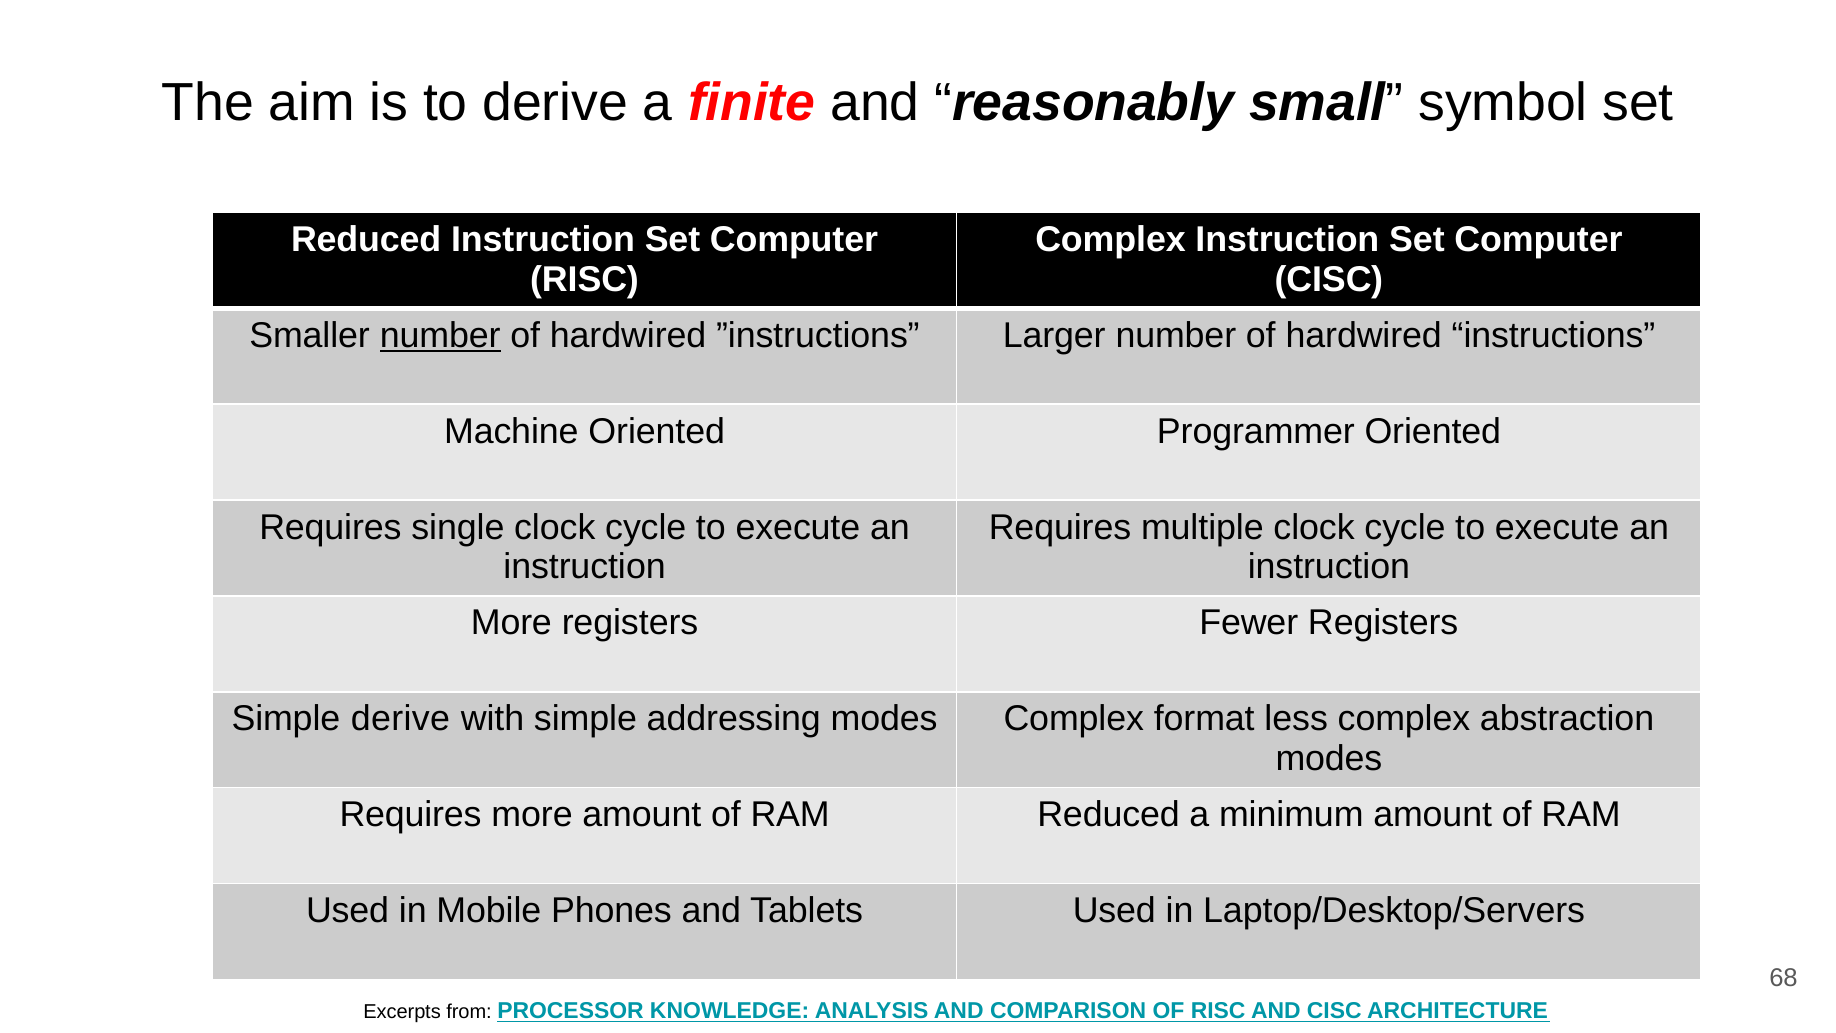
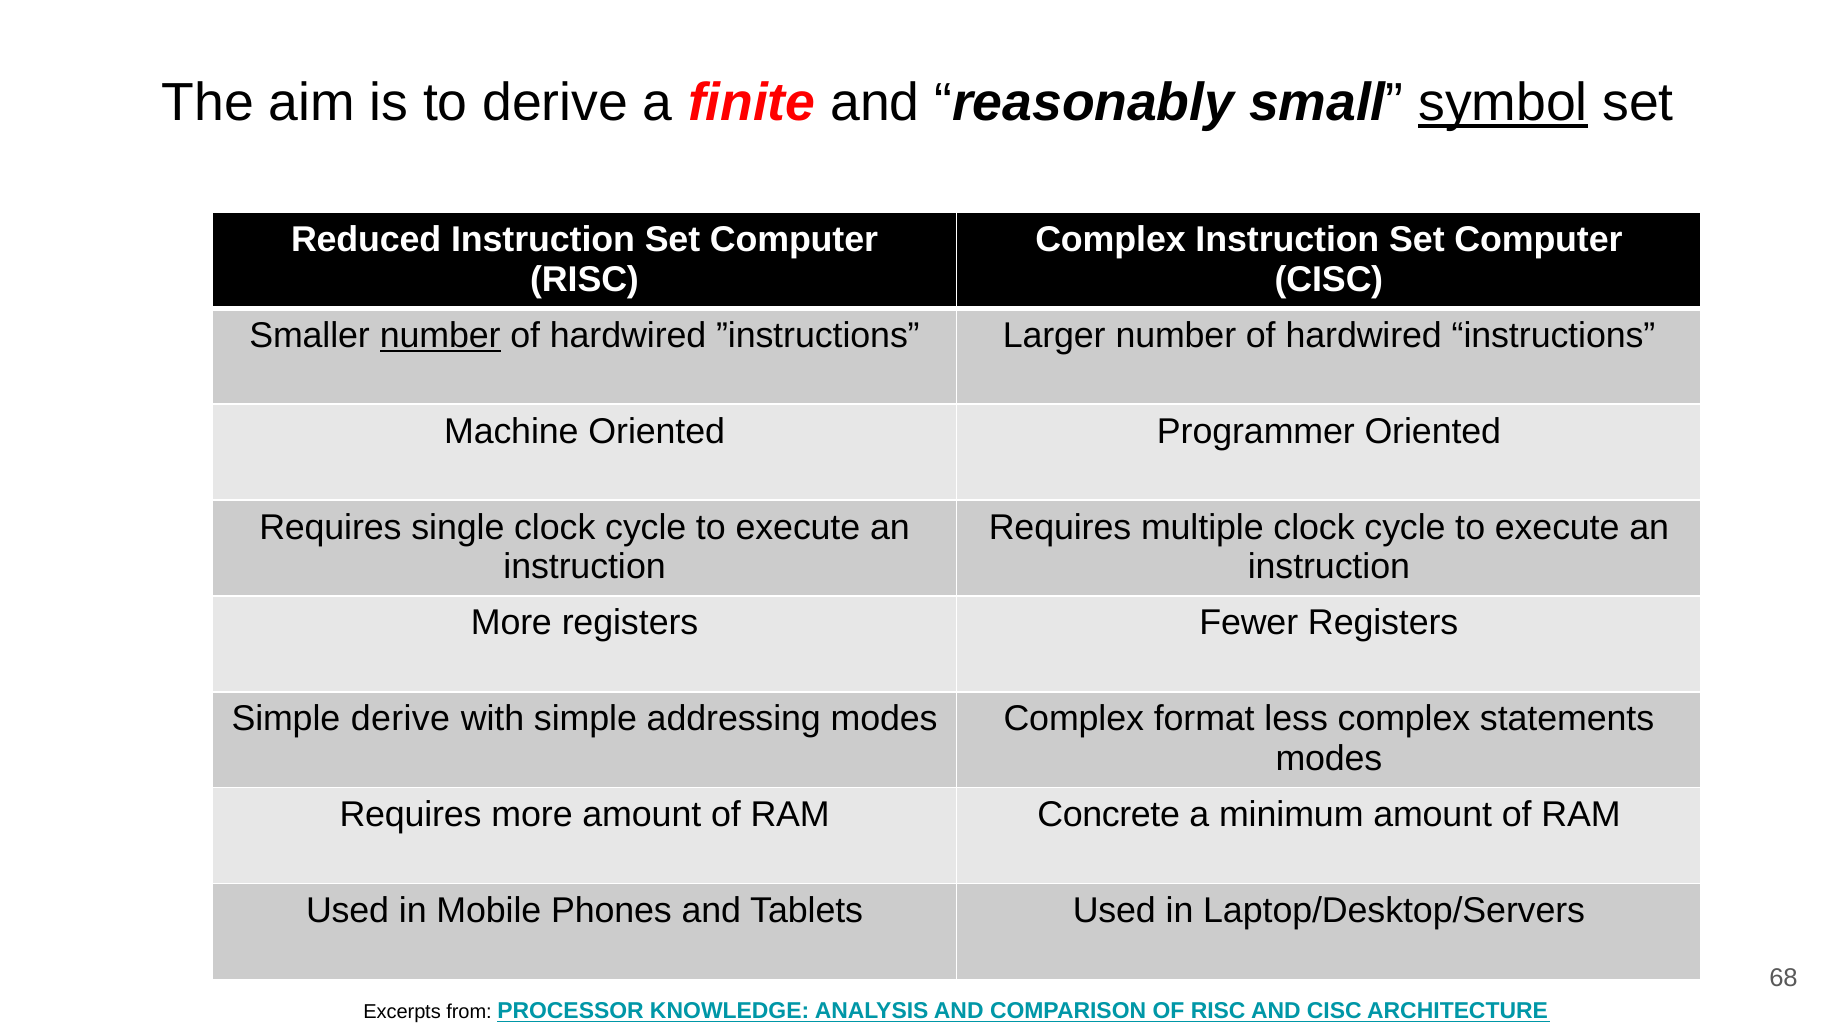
symbol underline: none -> present (1503, 103)
abstraction: abstraction -> statements (1567, 719)
RAM Reduced: Reduced -> Concrete (1109, 815)
